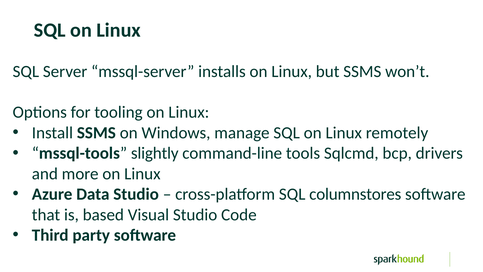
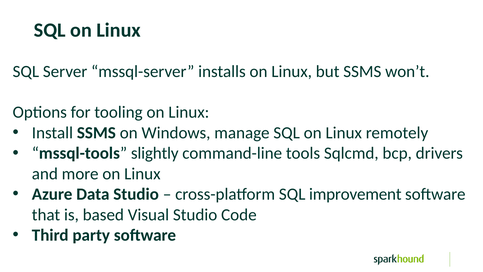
columnstores: columnstores -> improvement (355, 194)
